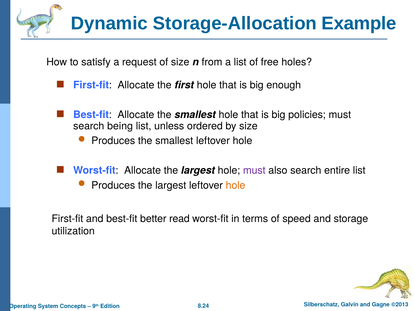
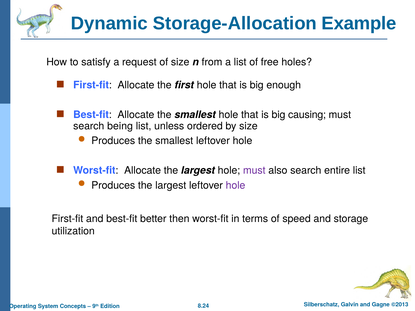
policies: policies -> causing (307, 115)
hole colour: orange -> purple (236, 185)
read: read -> then (179, 219)
